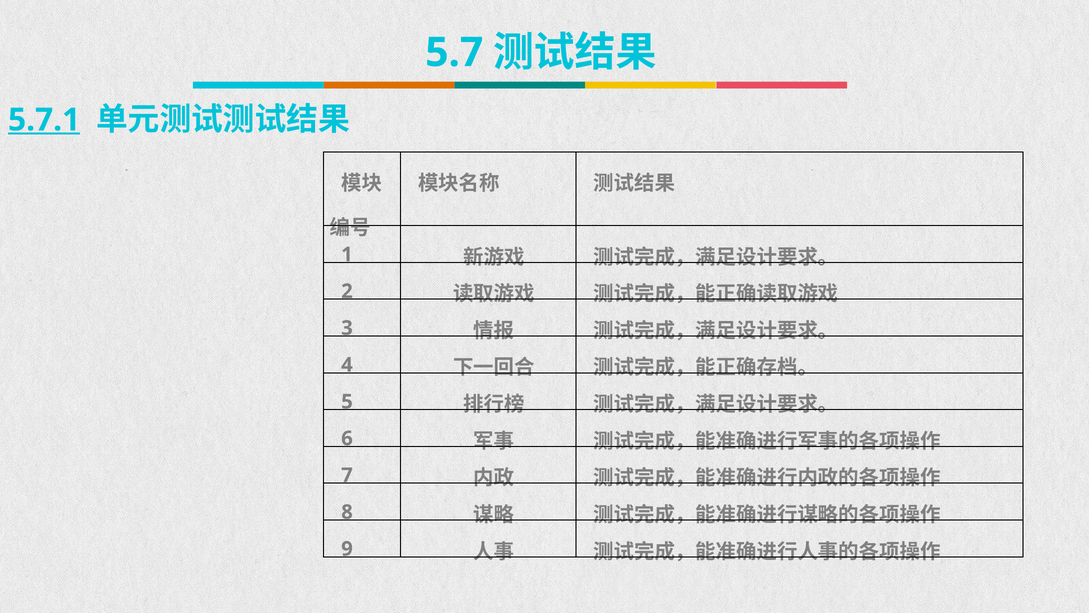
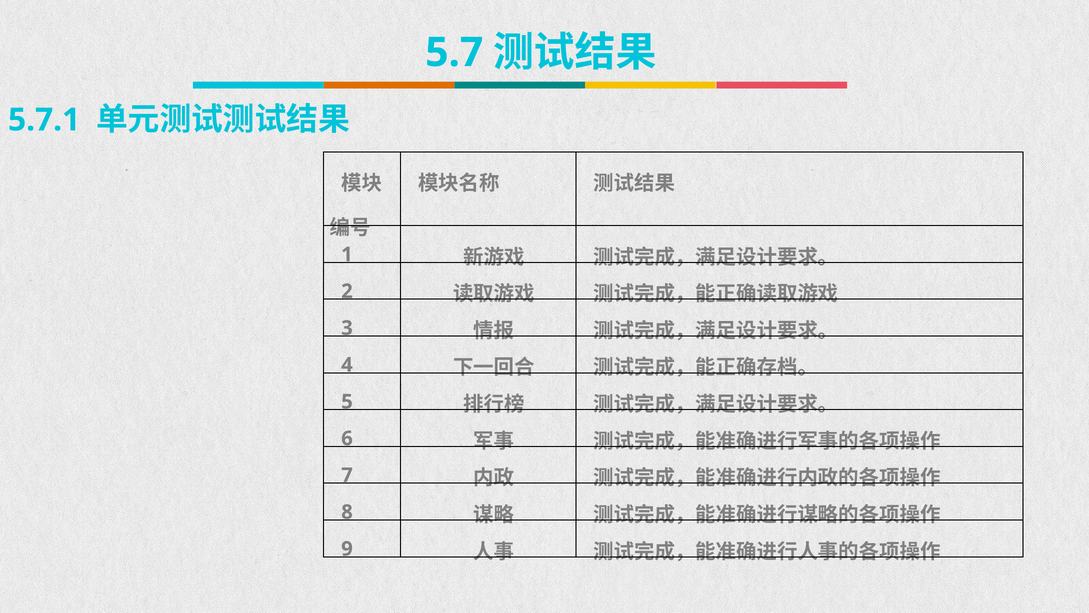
5.7.1 underline: present -> none (44, 120)
